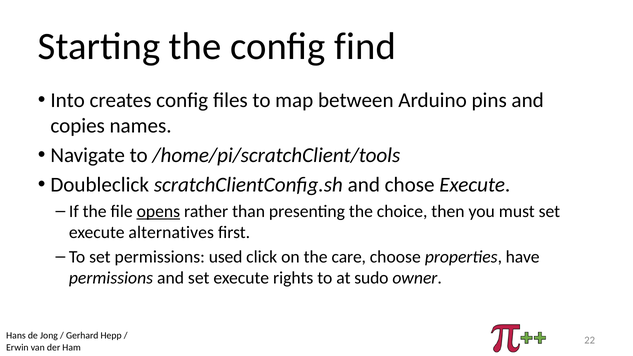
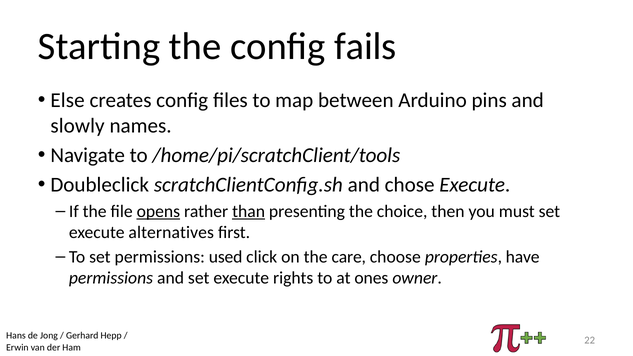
find: find -> fails (365, 47)
Into: Into -> Else (68, 100)
copies: copies -> slowly (78, 126)
than underline: none -> present (249, 211)
sudo: sudo -> ones (371, 278)
